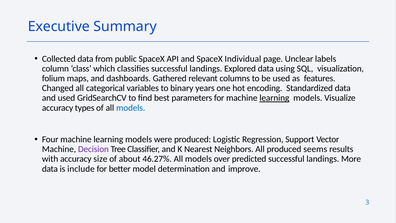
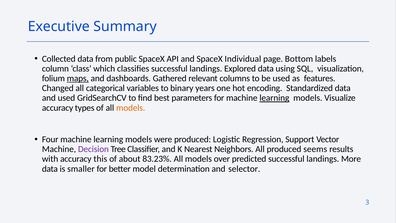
Unclear: Unclear -> Bottom (299, 59)
maps underline: none -> present (78, 78)
models colour: blue -> orange (131, 108)
size: size -> this (100, 159)
46.27%: 46.27% -> 83.23% (157, 159)
include: include -> smaller (81, 169)
improve: improve -> selector (244, 169)
